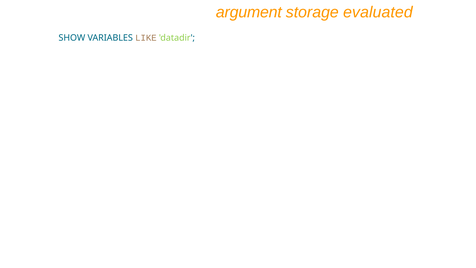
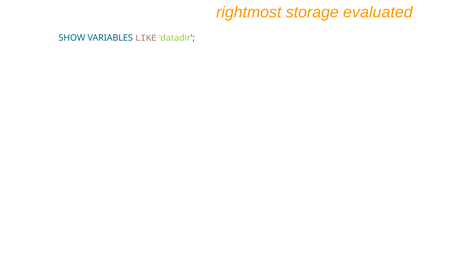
argument: argument -> rightmost (249, 12)
